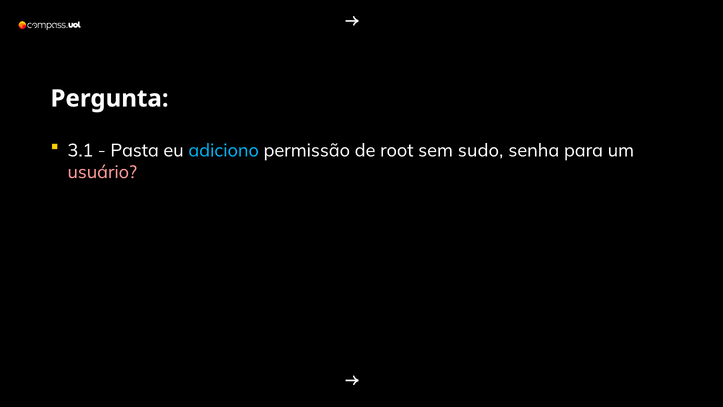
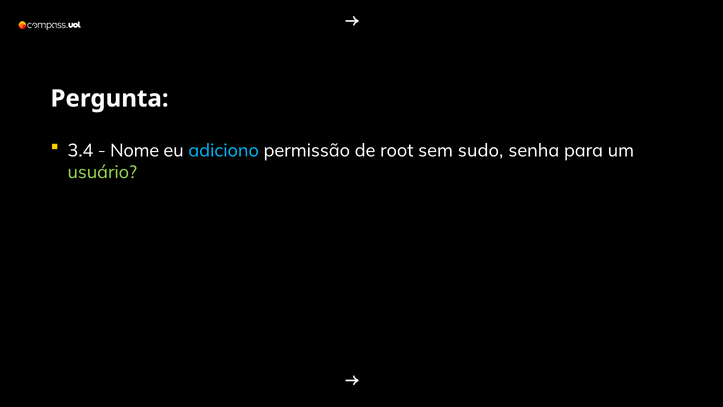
3.1: 3.1 -> 3.4 (80, 150)
Pasta: Pasta -> Nome (135, 150)
usuário colour: pink -> light green (102, 172)
